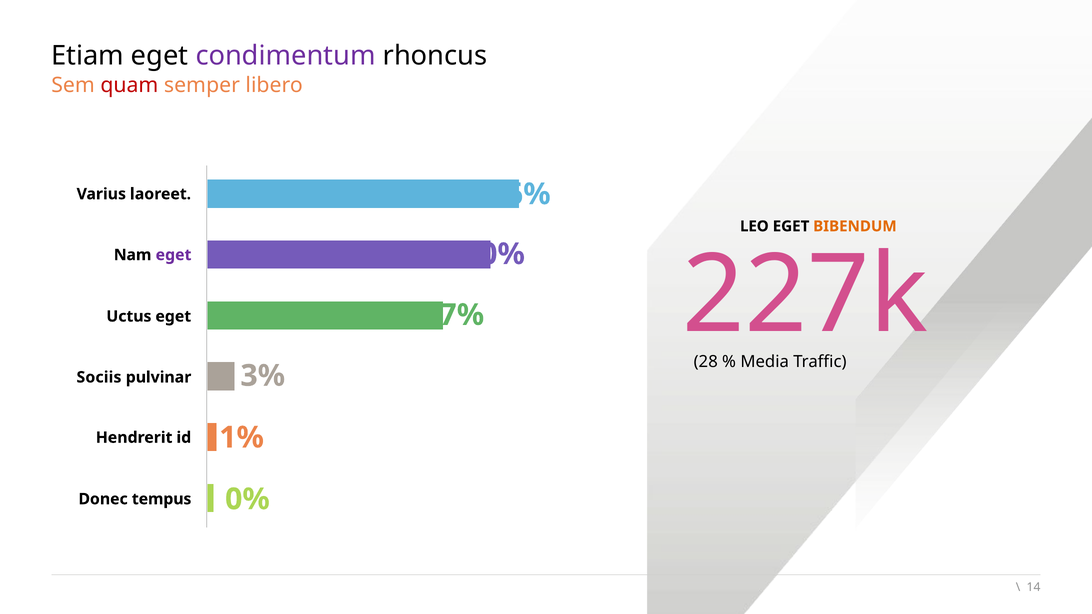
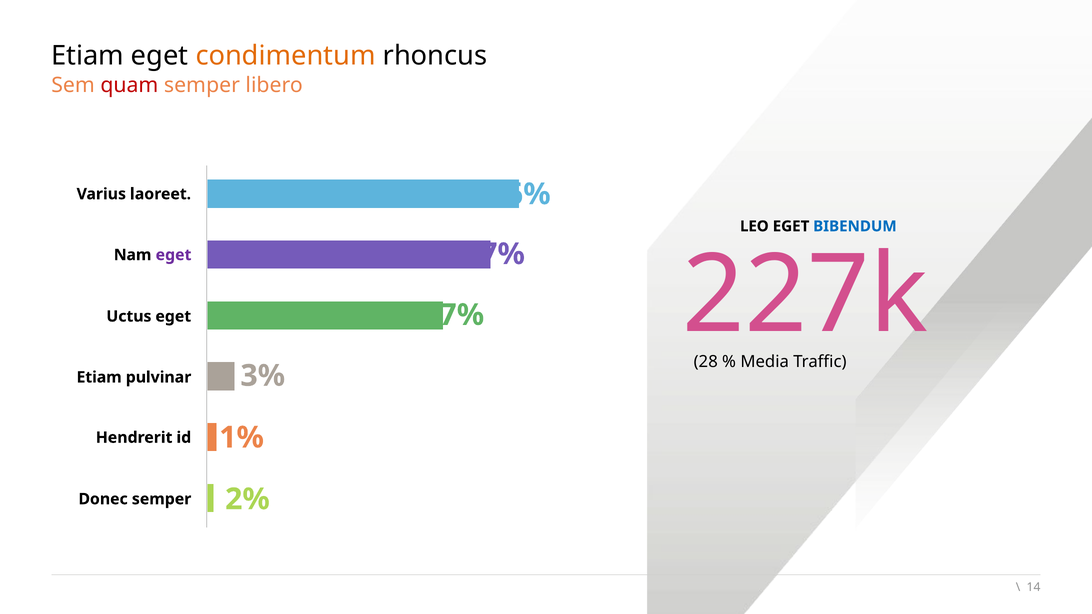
condimentum colour: purple -> orange (286, 56)
BIBENDUM colour: orange -> blue (855, 226)
20%: 20% -> 87% (494, 254)
Sociis: Sociis -> Etiam (99, 377)
0%: 0% -> 2% (247, 499)
Donec tempus: tempus -> semper (162, 499)
